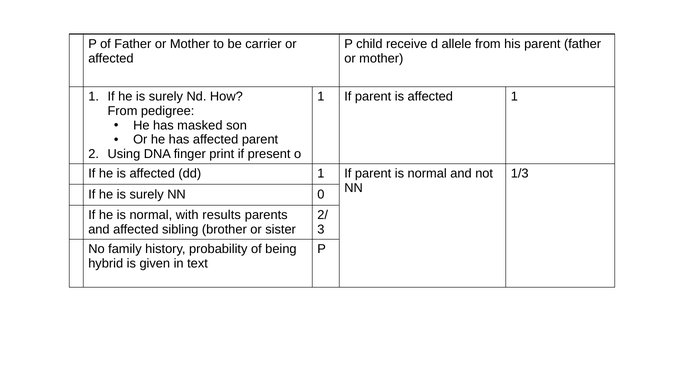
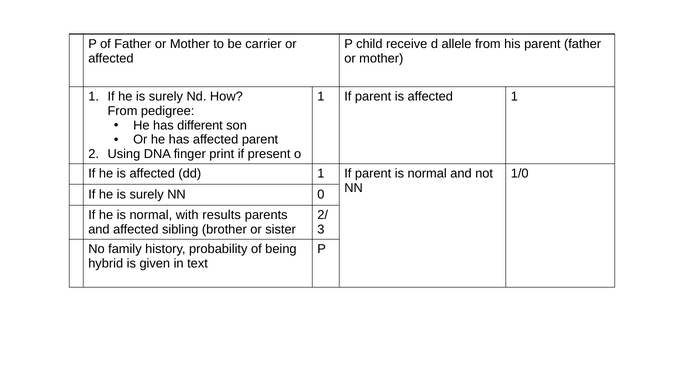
masked: masked -> different (200, 125)
1/3: 1/3 -> 1/0 (520, 173)
